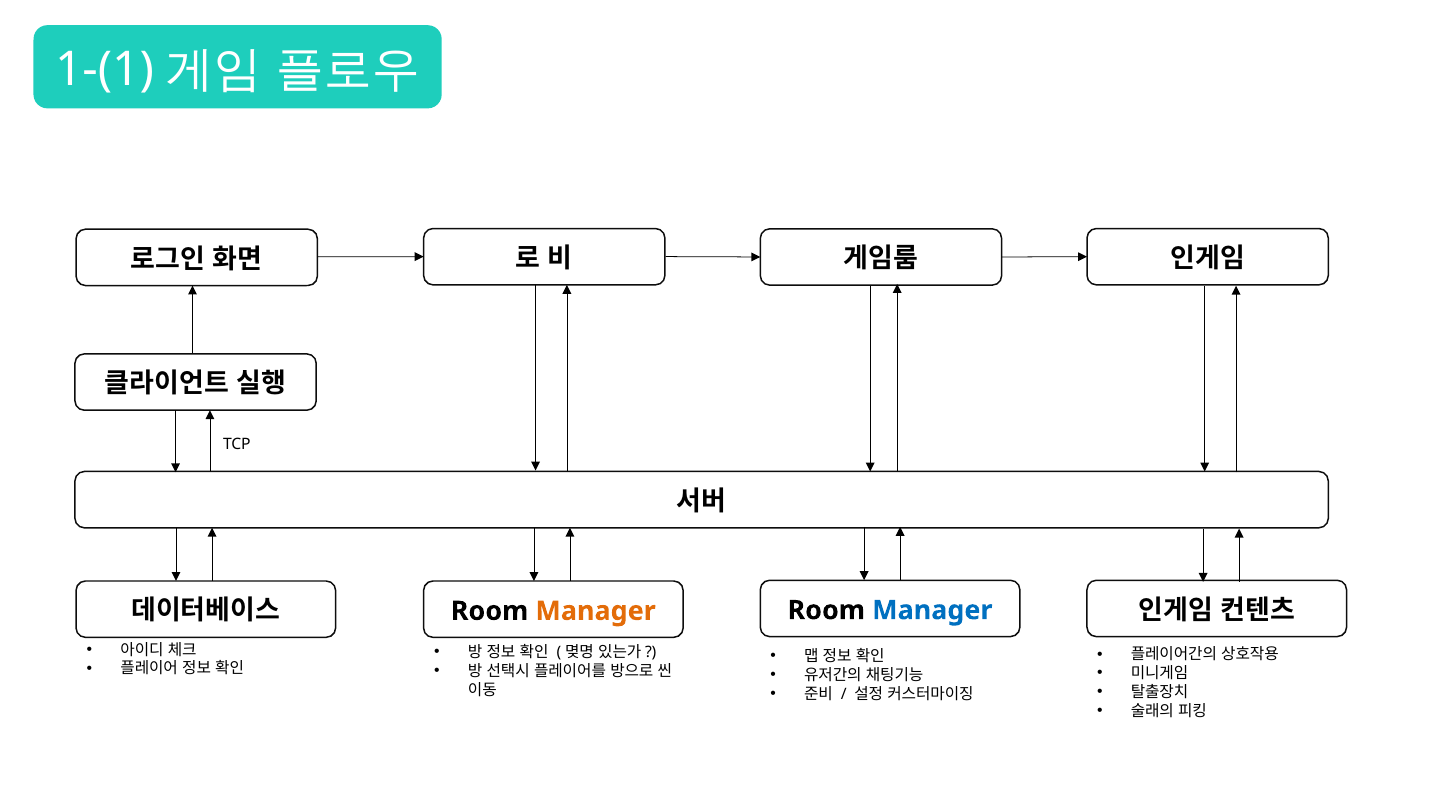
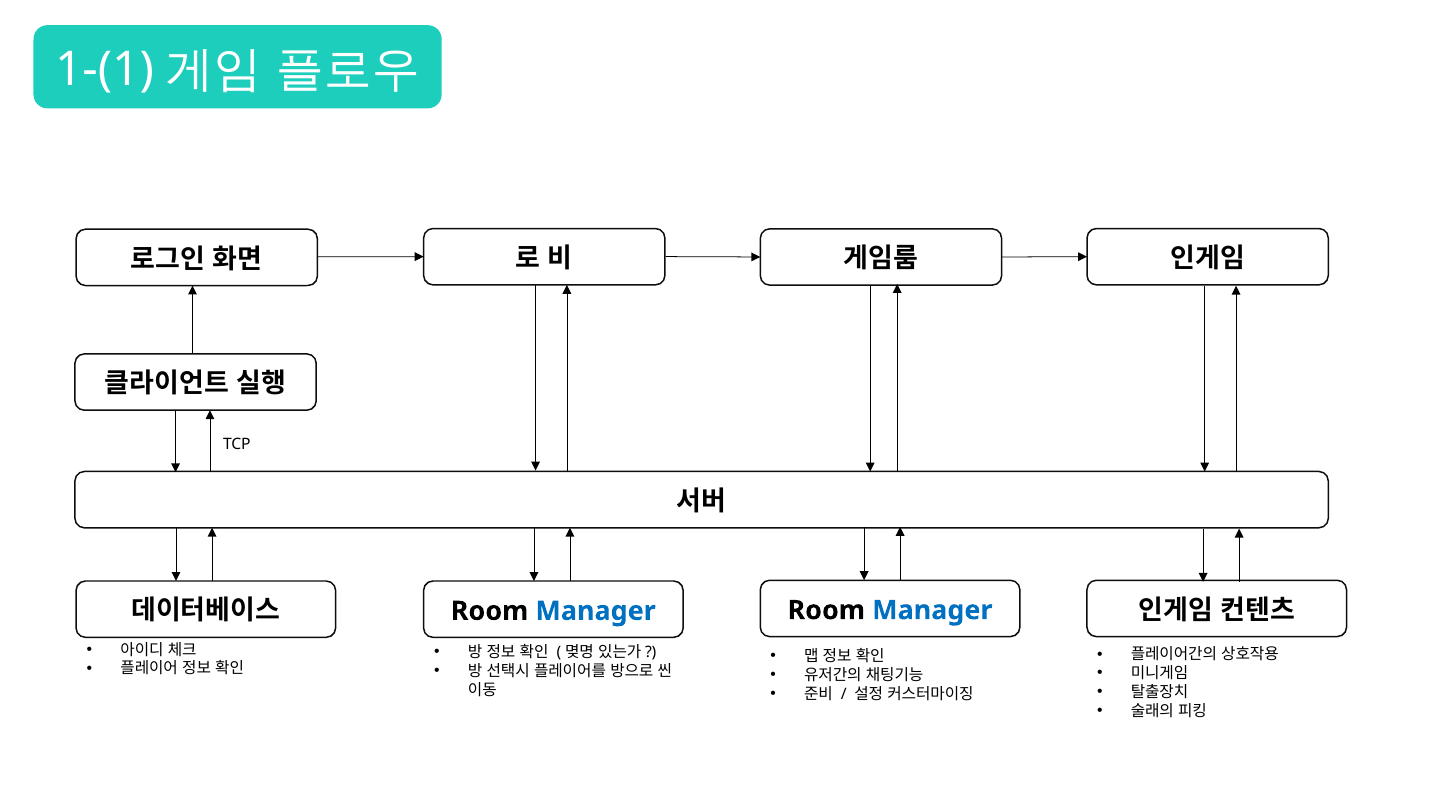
Manager colour: orange -> blue (596, 611)
